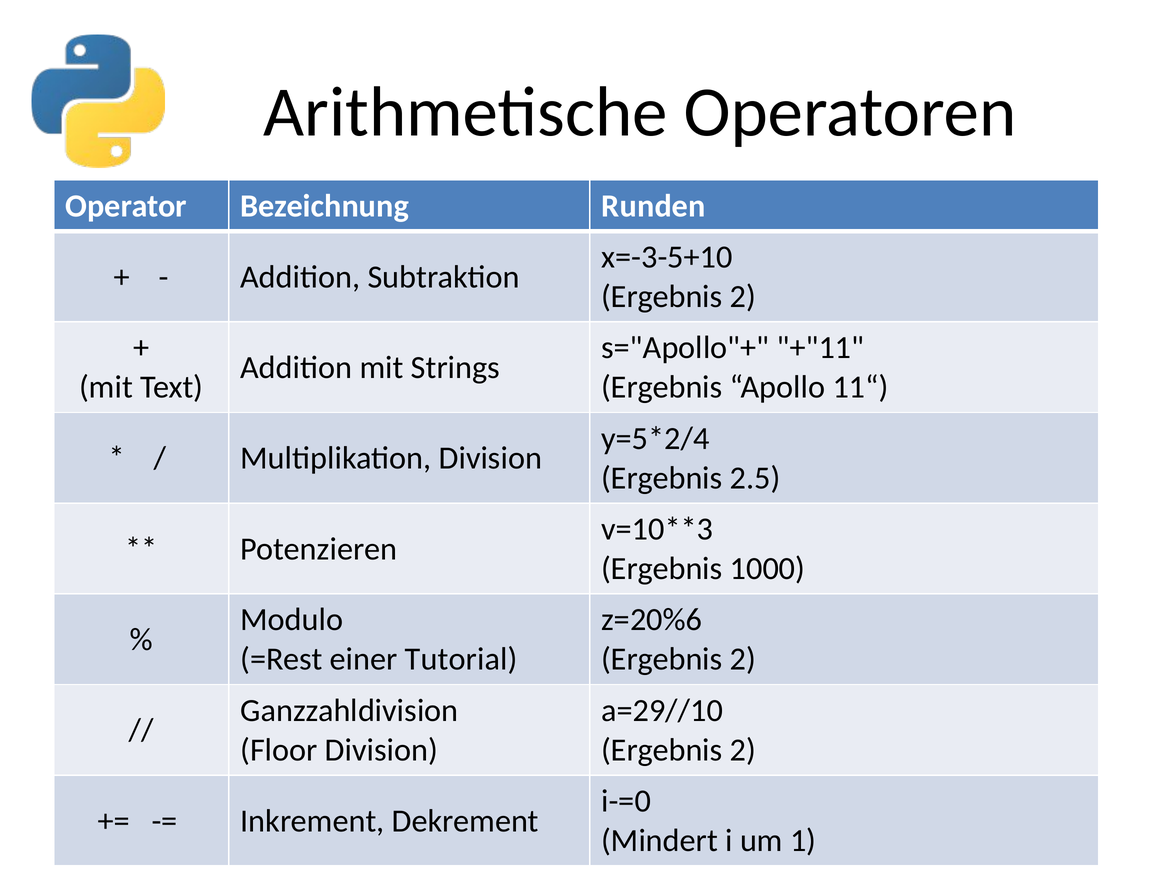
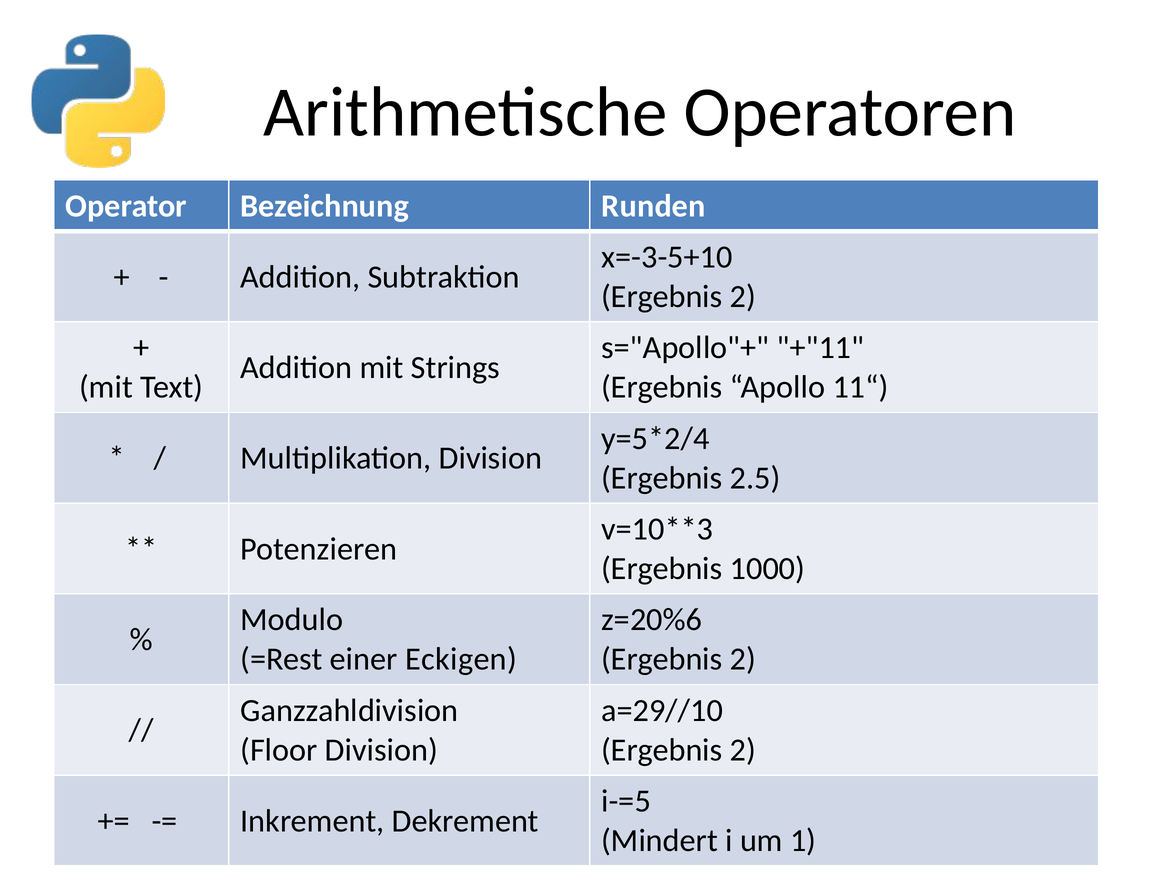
Tutorial: Tutorial -> Eckigen (461, 659)
i-=0: i-=0 -> i-=5 (626, 801)
